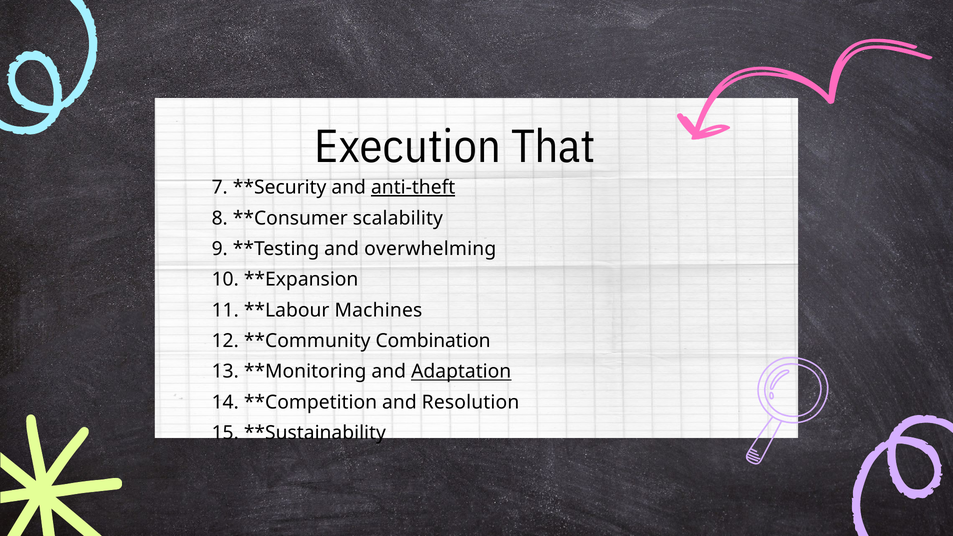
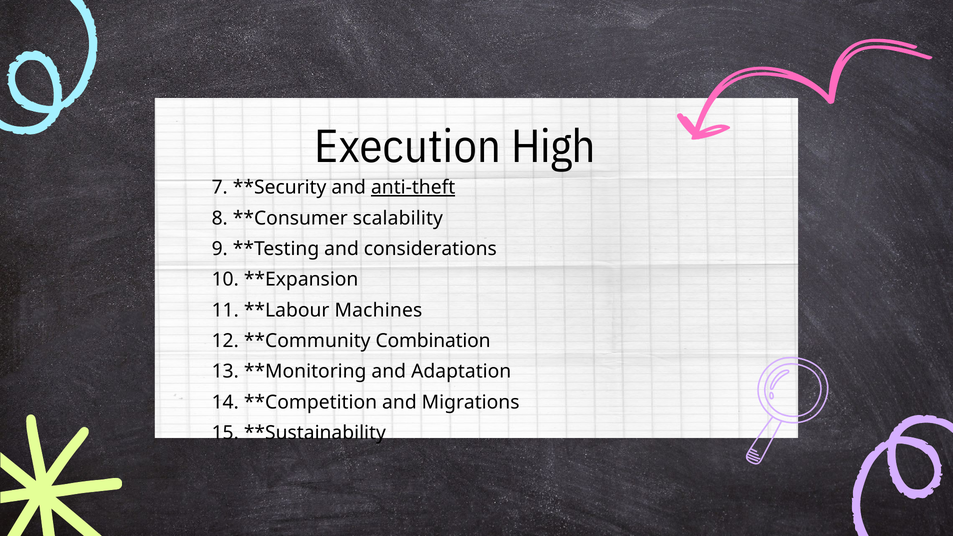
That: That -> High (553, 147)
overwhelming: overwhelming -> considerations (430, 249)
Adaptation underline: present -> none (461, 372)
Resolution: Resolution -> Migrations (471, 402)
